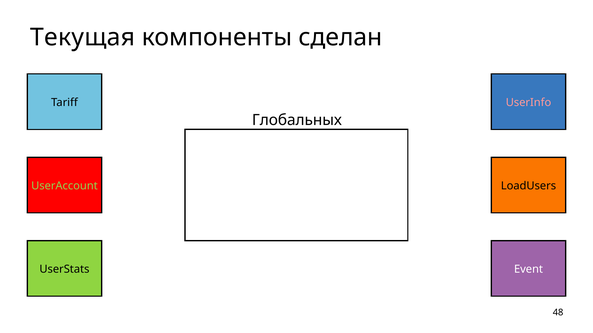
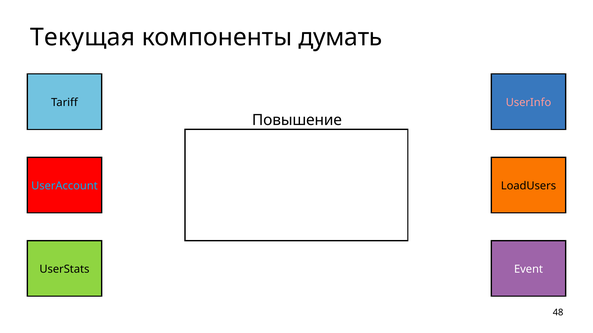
сделан: сделан -> думать (340, 37)
Глобальных: Глобальных -> Повышение (297, 120)
UserAccount colour: light green -> light blue (64, 186)
